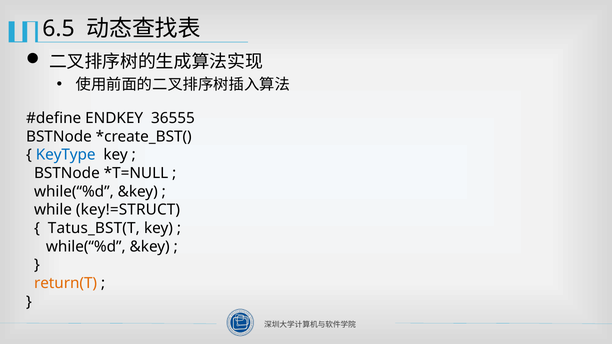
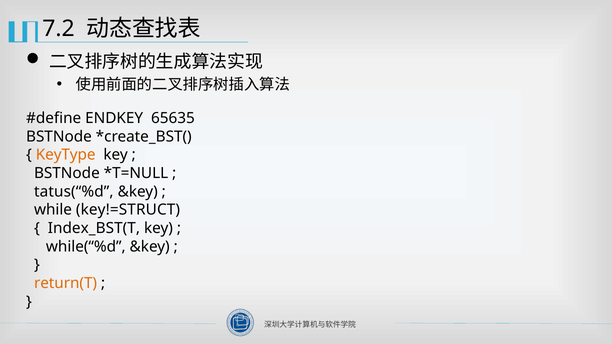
6.5: 6.5 -> 7.2 (58, 29)
36555: 36555 -> 65635 (173, 118)
KeyType colour: blue -> orange (66, 155)
while(“%d: while(“%d -> tatus(“%d (74, 192)
Tatus_BST(T: Tatus_BST(T -> Index_BST(T (94, 228)
